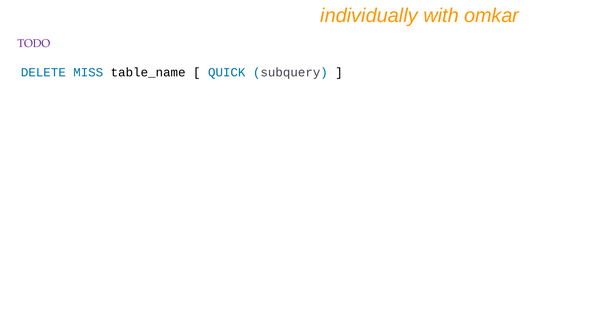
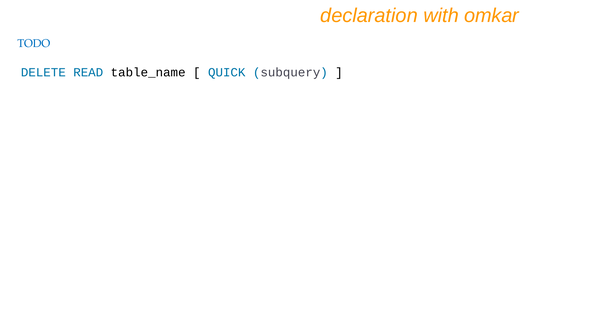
individually: individually -> declaration (369, 16)
TODO colour: purple -> blue (34, 44)
MISS: MISS -> READ (88, 72)
